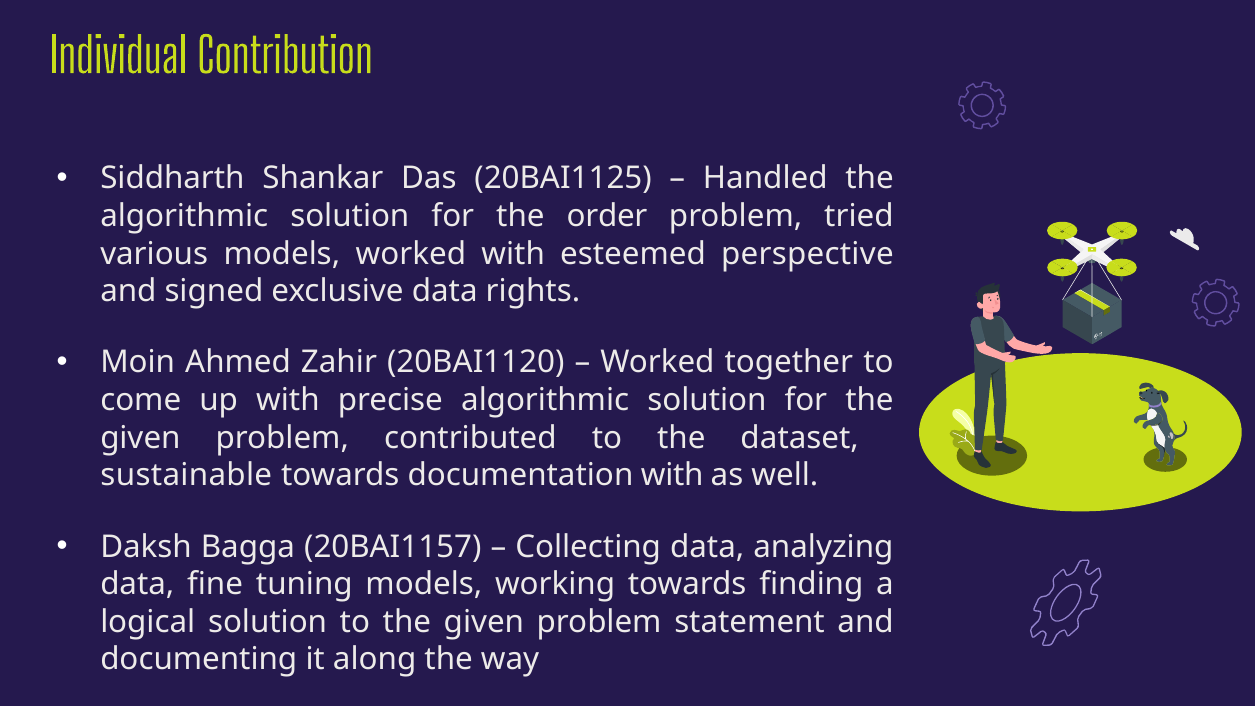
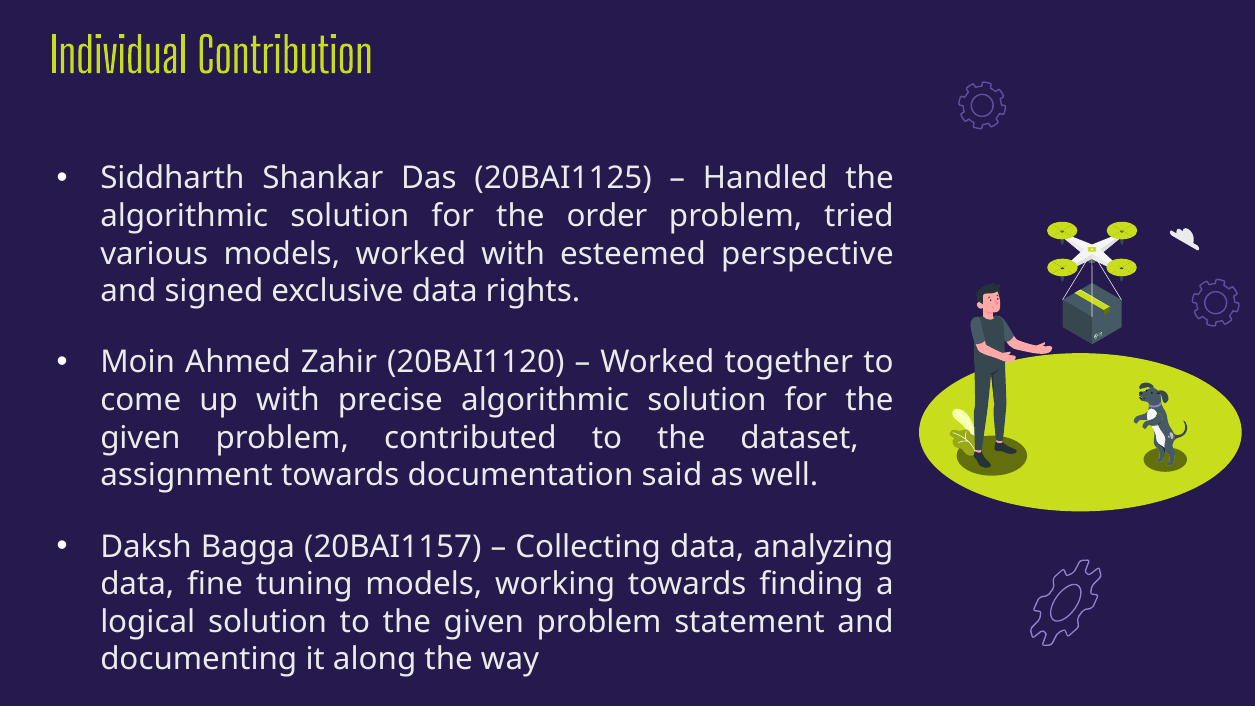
sustainable: sustainable -> assignment (186, 476)
documentation with: with -> said (672, 476)
